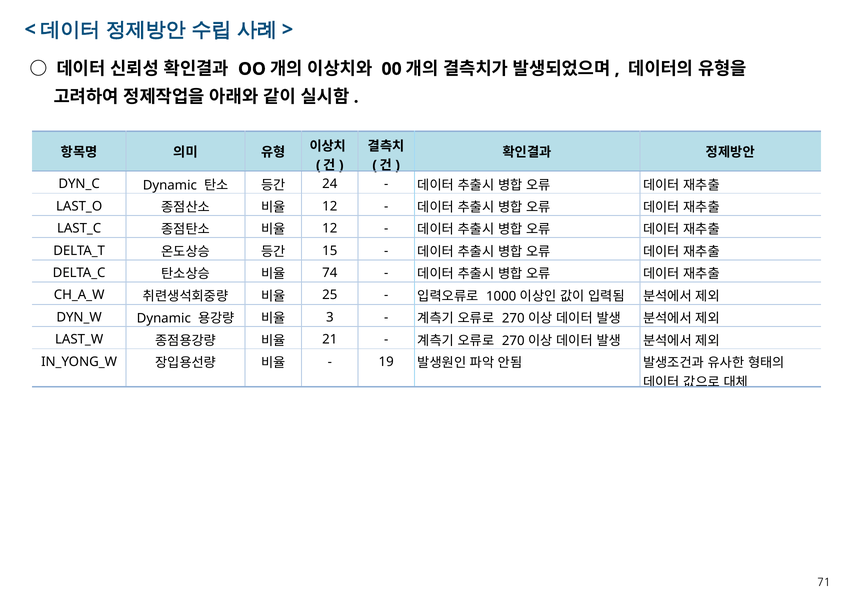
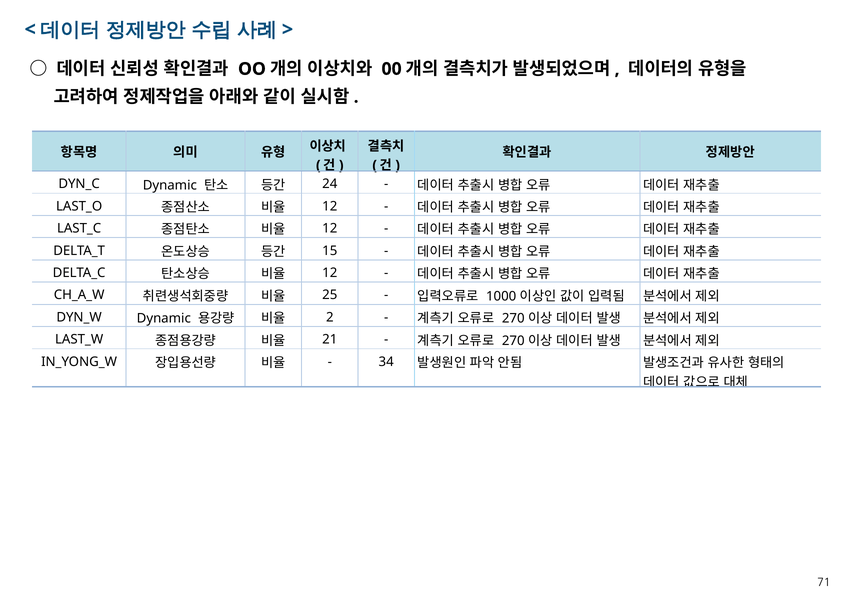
74: 74 -> 12 (330, 273)
3: 3 -> 2 (330, 317)
19: 19 -> 34 (386, 362)
